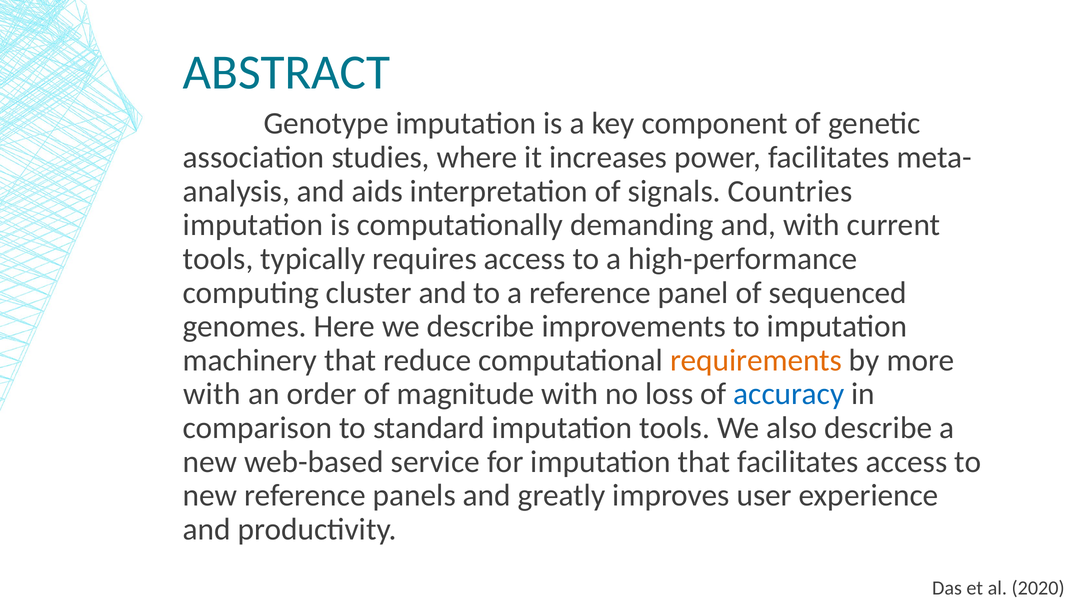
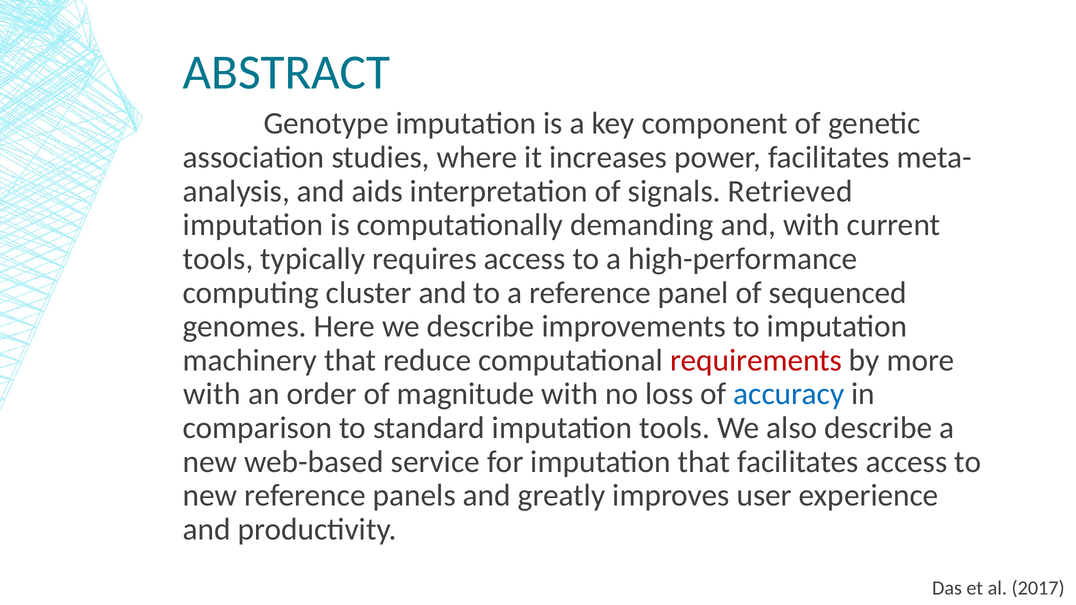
Countries: Countries -> Retrieved (790, 191)
requirements colour: orange -> red (756, 360)
2020: 2020 -> 2017 (1038, 589)
